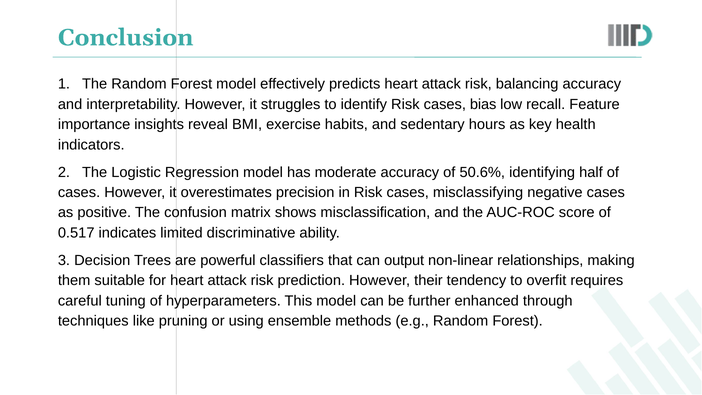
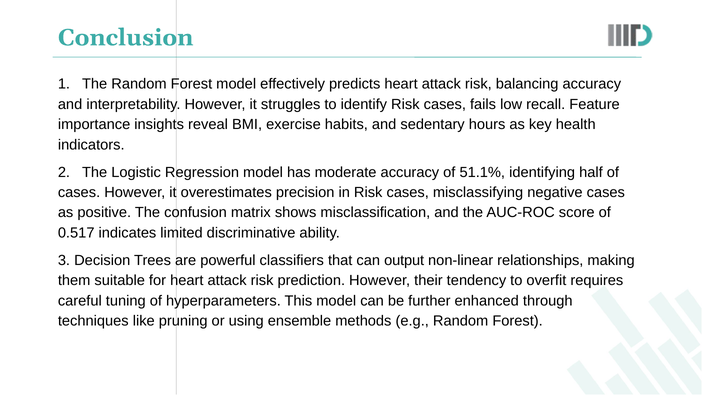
bias: bias -> fails (483, 104)
50.6%: 50.6% -> 51.1% (482, 172)
